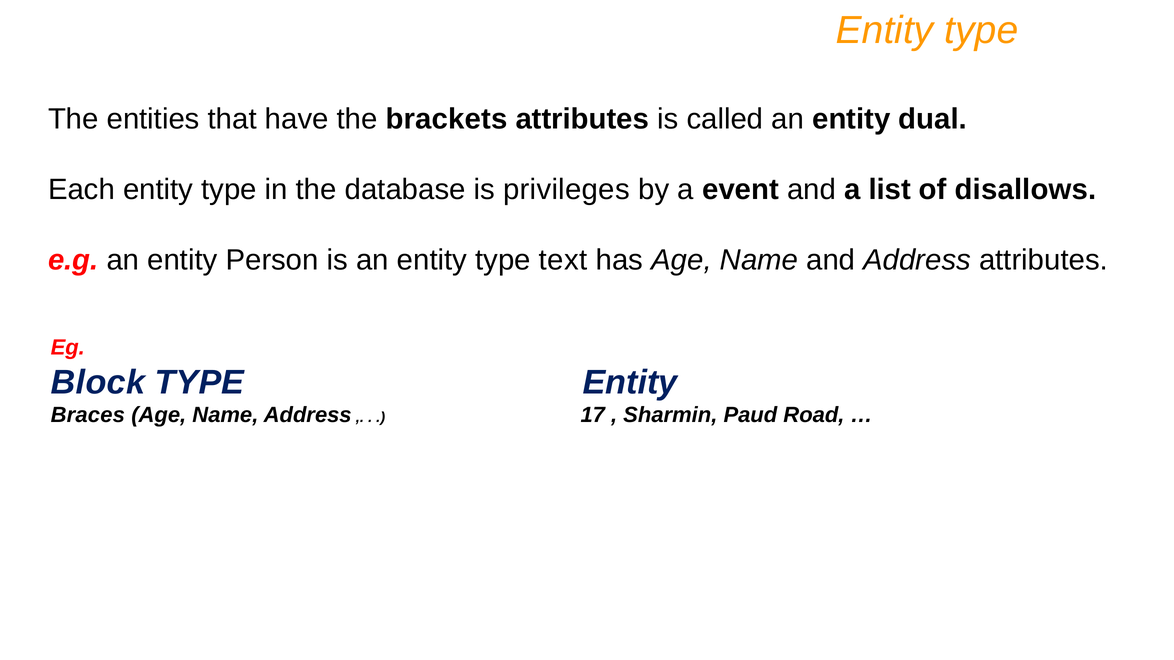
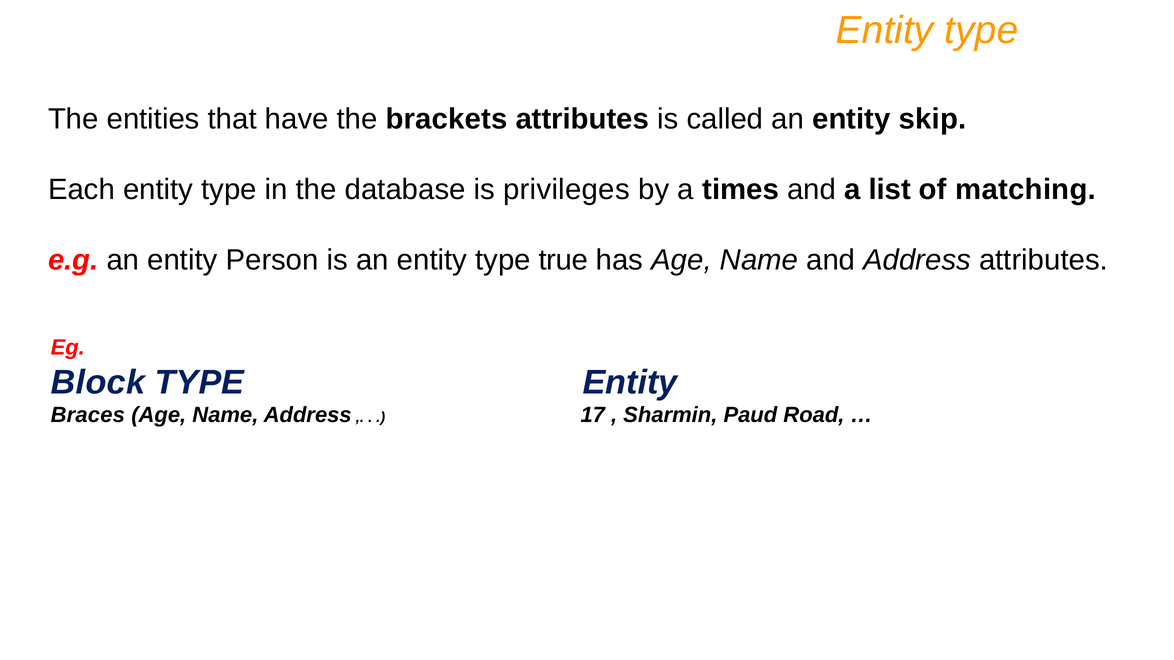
dual: dual -> skip (933, 119)
event: event -> times (741, 190)
disallows: disallows -> matching (1026, 190)
text: text -> true (563, 260)
